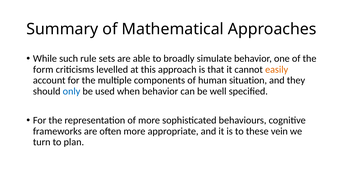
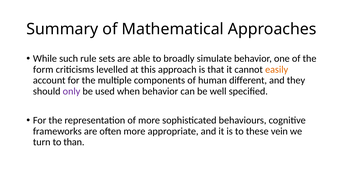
situation: situation -> different (248, 80)
only colour: blue -> purple (72, 91)
plan: plan -> than (74, 142)
